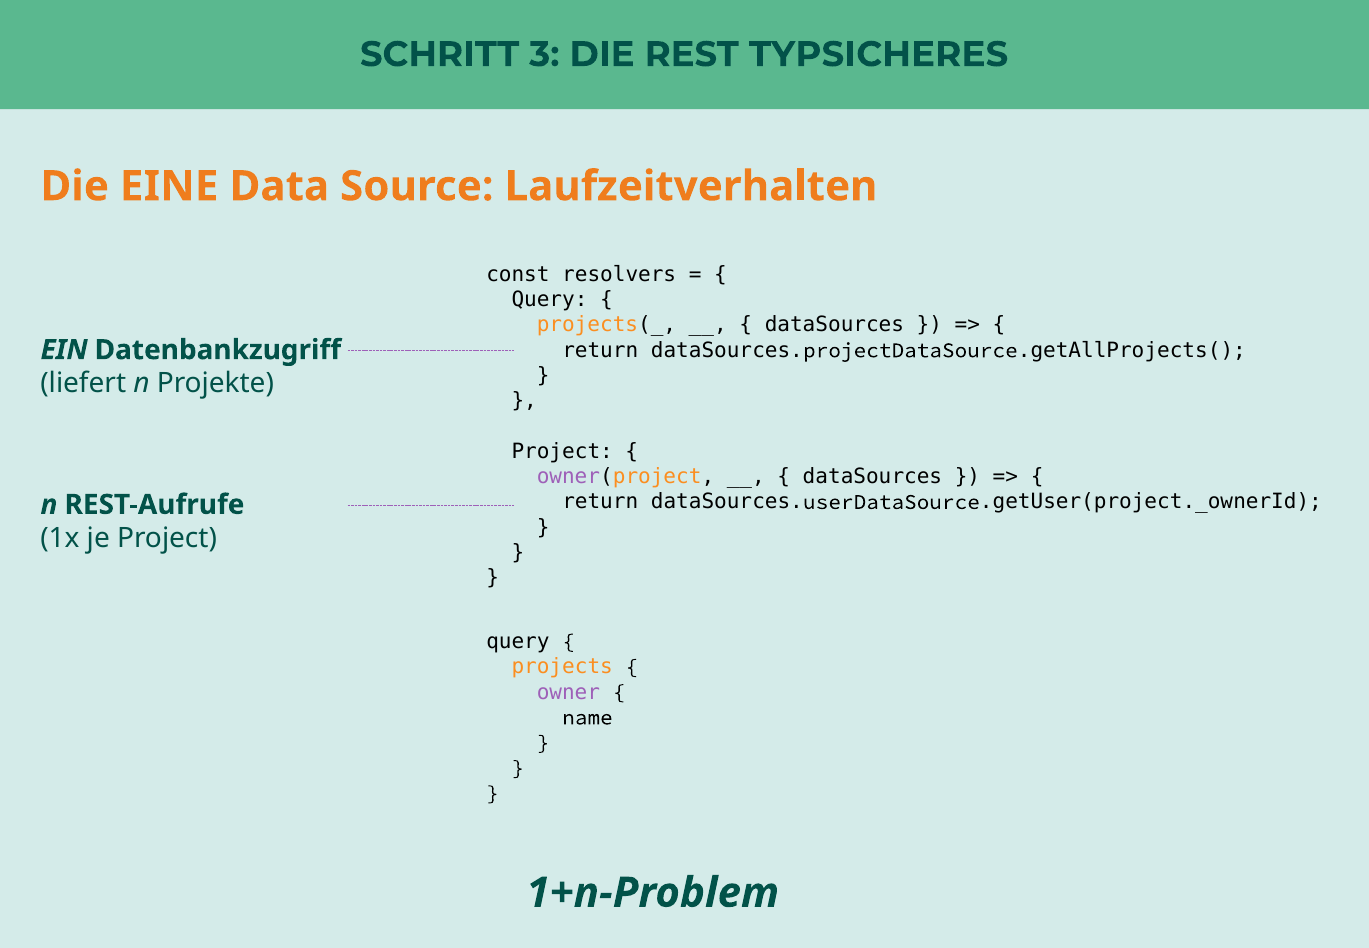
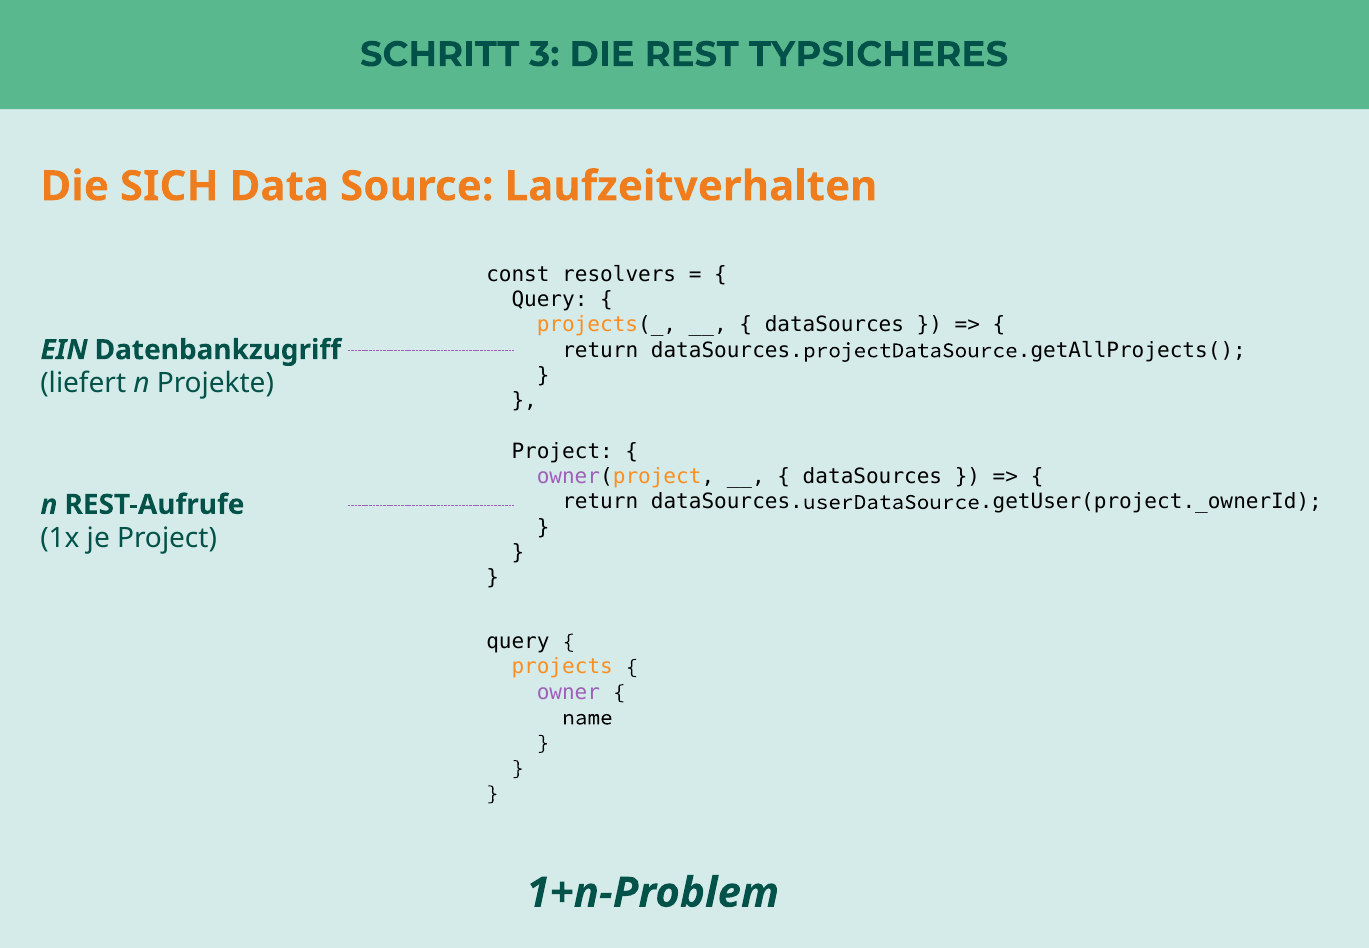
EINE: EINE -> SICH (169, 186)
